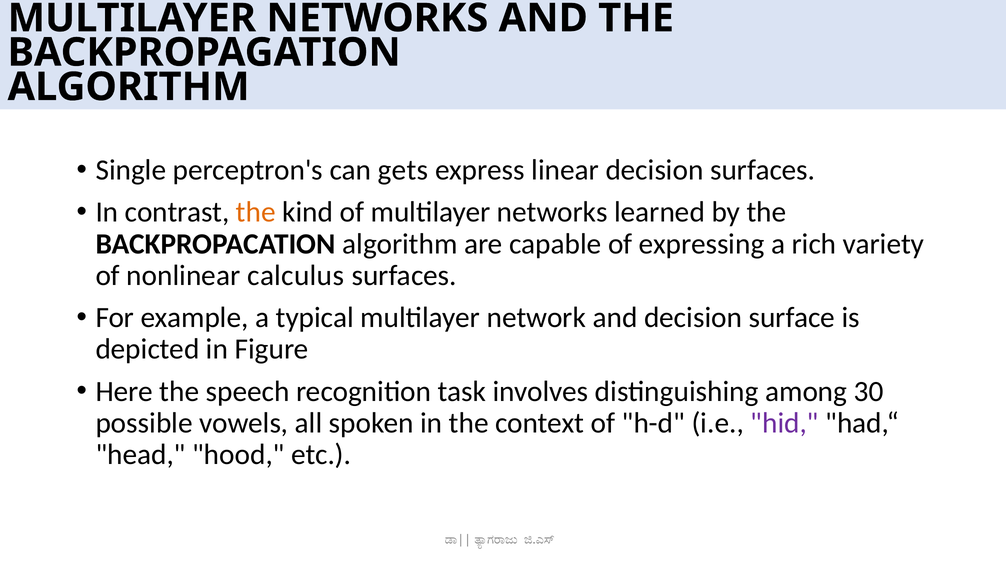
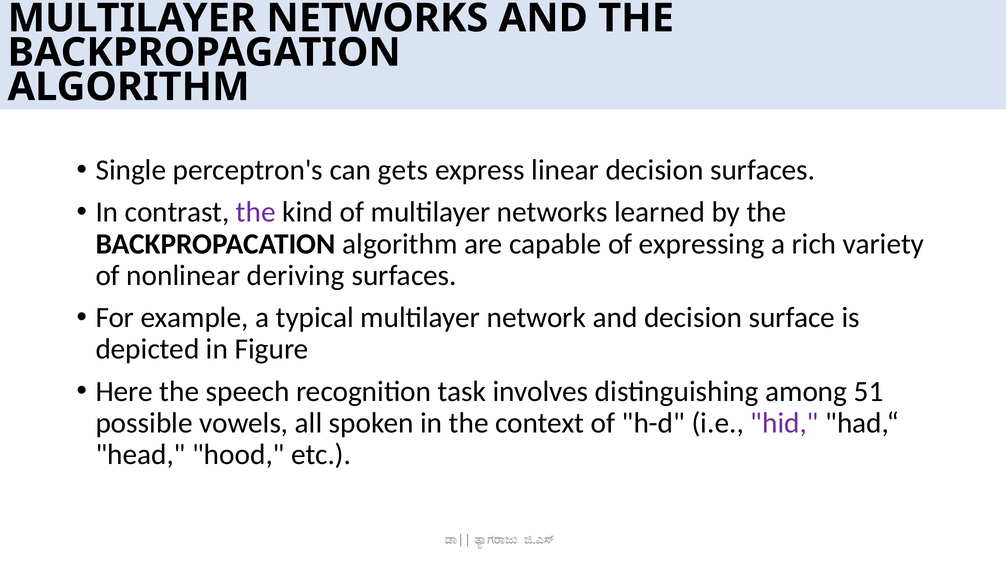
the colour: orange -> purple (256, 212)
calculus: calculus -> deriving (296, 275)
30: 30 -> 51 (869, 391)
